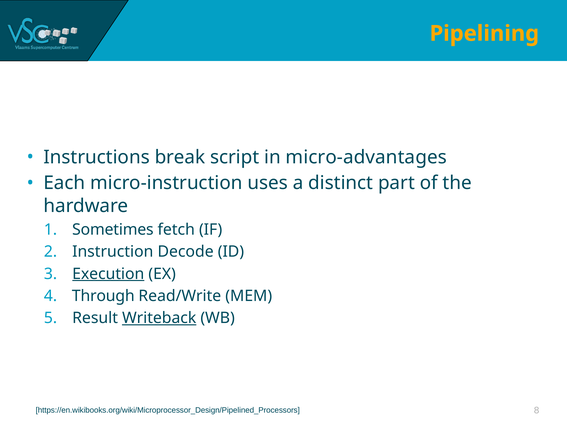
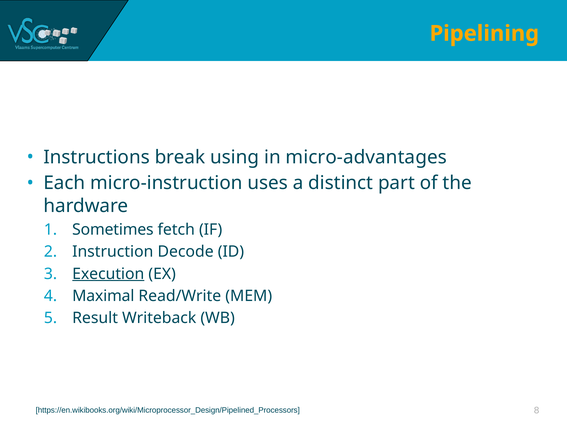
script: script -> using (235, 157)
Through: Through -> Maximal (103, 295)
Writeback underline: present -> none (159, 317)
